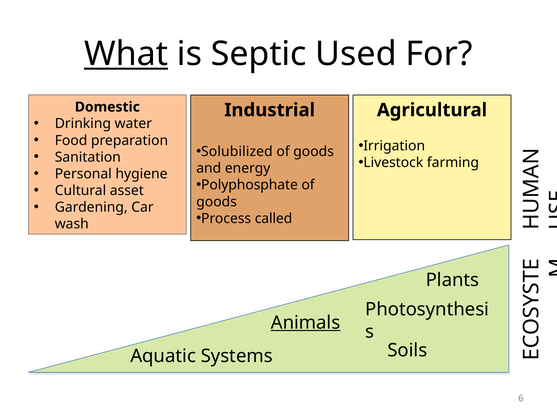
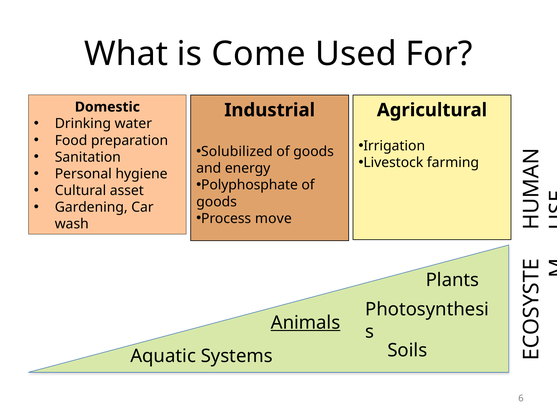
What underline: present -> none (126, 54)
Septic: Septic -> Come (258, 54)
called: called -> move (273, 218)
